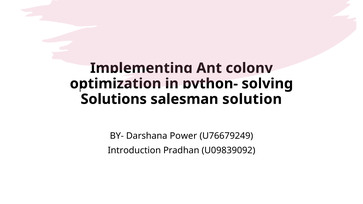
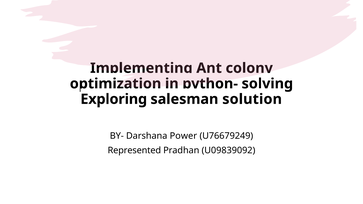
Solutions: Solutions -> Exploring (114, 99)
Introduction: Introduction -> Represented (134, 151)
